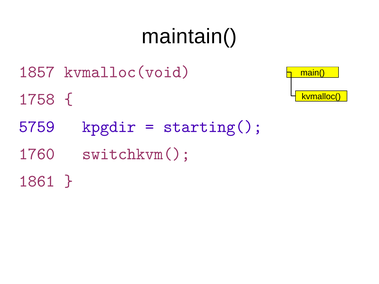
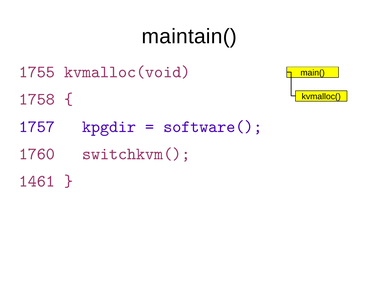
1857: 1857 -> 1755 (37, 72)
5759: 5759 -> 1757 (37, 126)
starting(: starting( -> software( (213, 126)
1861: 1861 -> 1461 (37, 181)
